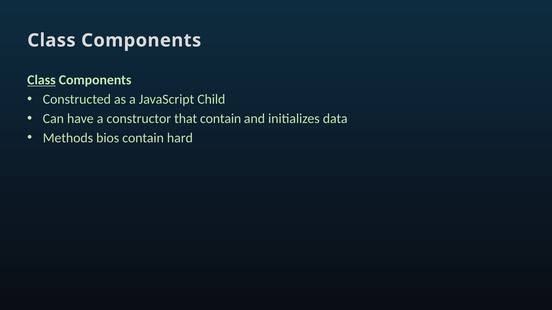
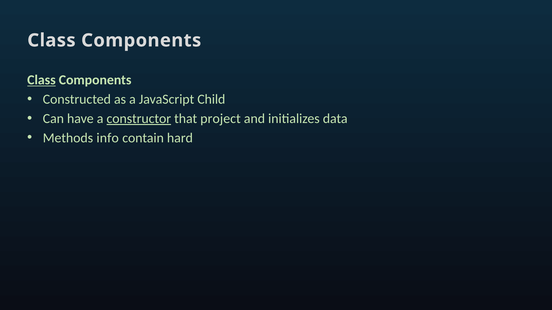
constructor underline: none -> present (139, 119)
that contain: contain -> project (221, 119)
bios: bios -> info (108, 138)
